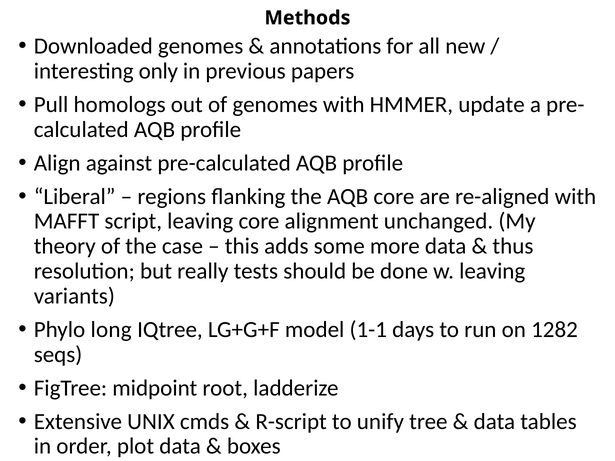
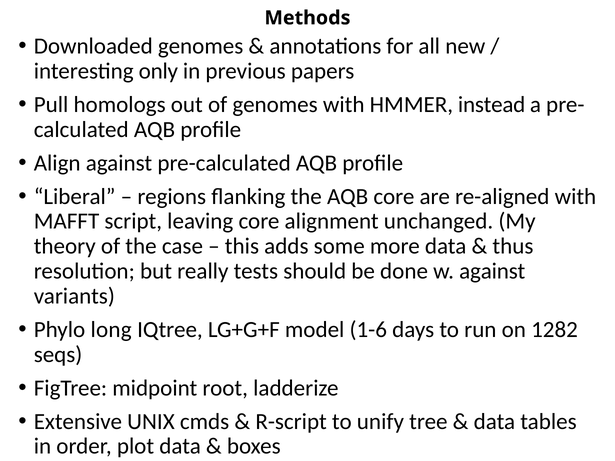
update: update -> instead (492, 105)
w leaving: leaving -> against (492, 271)
1-1: 1-1 -> 1-6 (368, 330)
